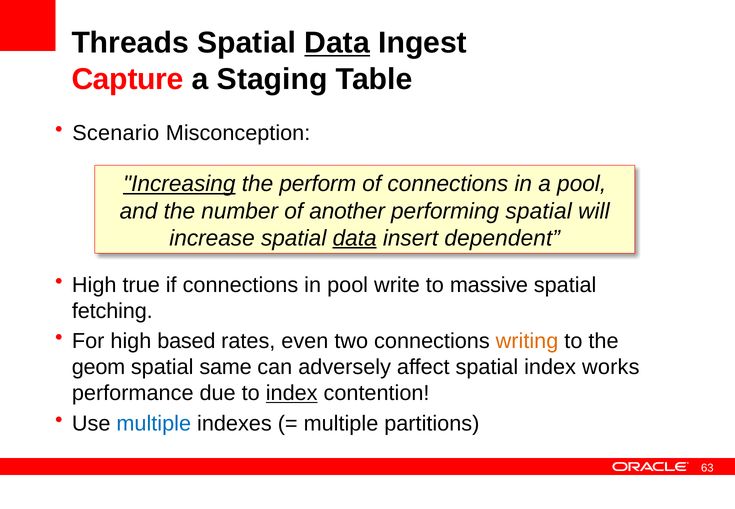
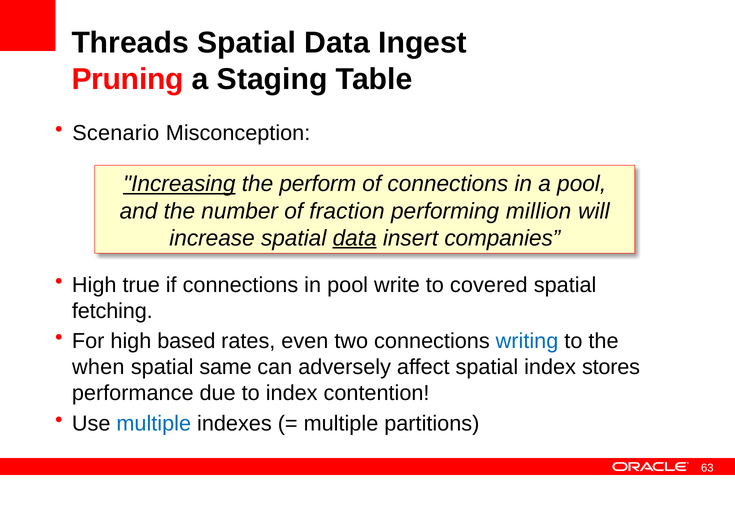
Data underline: present -> none (337, 43)
Capture: Capture -> Pruning (128, 79)
another: another -> fraction (347, 211)
performing spatial: spatial -> million (539, 211)
dependent: dependent -> companies (502, 238)
massive: massive -> covered (489, 285)
writing colour: orange -> blue (527, 341)
geom: geom -> when (98, 367)
works: works -> stores (611, 367)
index underline: present -> none (292, 393)
